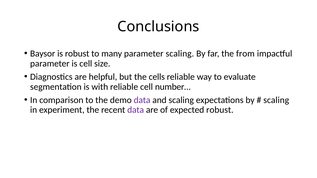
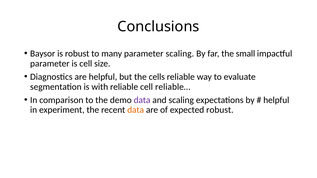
from: from -> small (245, 54)
number…: number… -> reliable… (173, 87)
scaling: scaling -> helpful (276, 100)
data colour: purple -> orange (136, 110)
